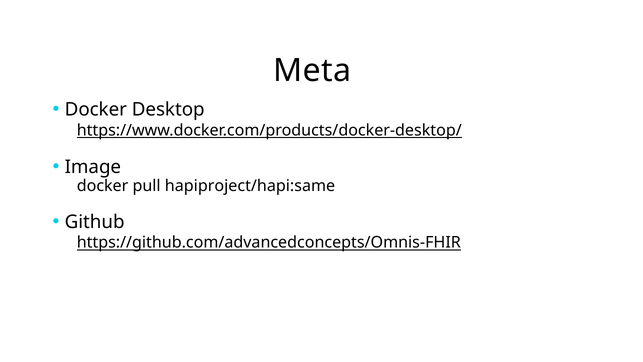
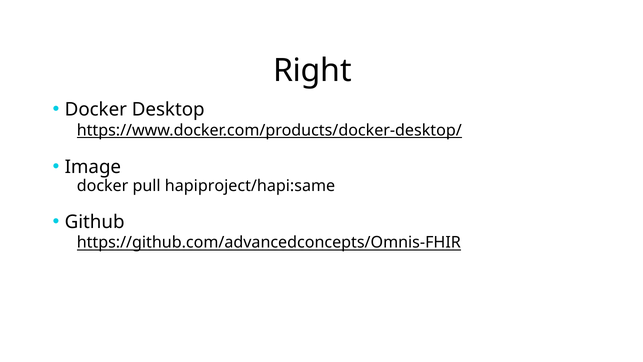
Meta: Meta -> Right (312, 71)
